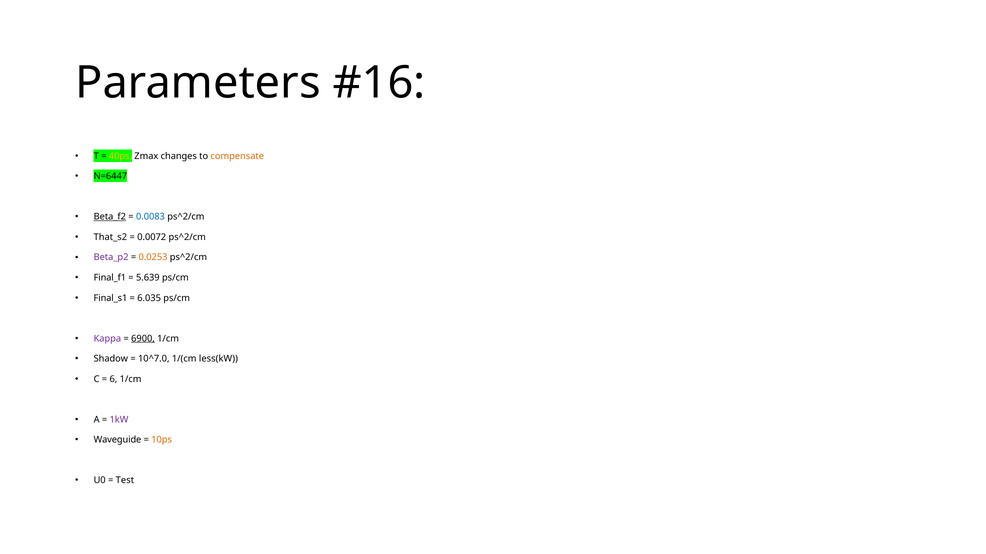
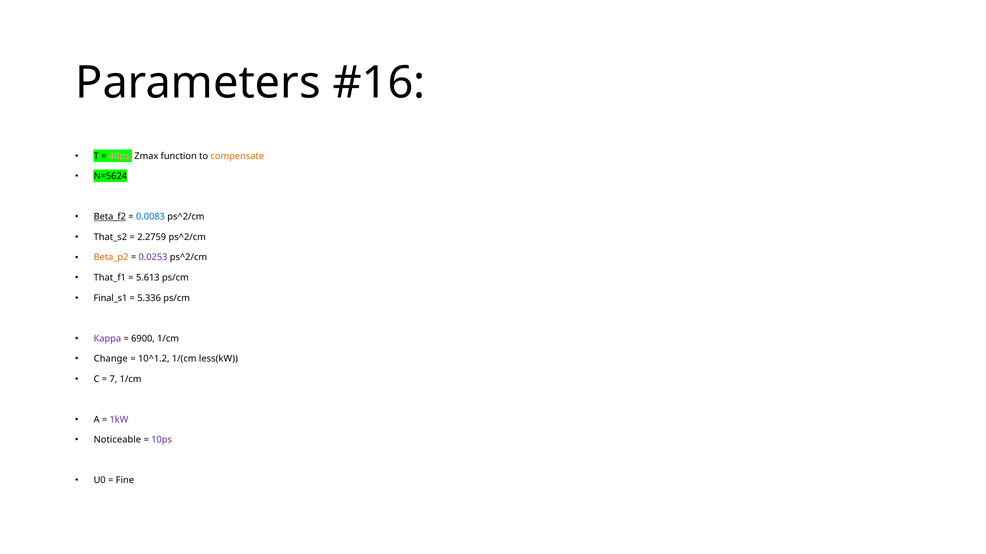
40ps colour: yellow -> pink (120, 156)
changes: changes -> function (179, 156)
N=6447: N=6447 -> N=5624 (110, 177)
0.0072: 0.0072 -> 2.2759 (152, 237)
Beta_p2 colour: purple -> orange (111, 258)
0.0253 colour: orange -> purple (153, 258)
Final_f1: Final_f1 -> That_f1 (110, 278)
5.639: 5.639 -> 5.613 (148, 278)
6.035: 6.035 -> 5.336 (149, 298)
6900 underline: present -> none (143, 339)
Shadow: Shadow -> Change (111, 359)
10^7.0: 10^7.0 -> 10^1.2 (154, 359)
6: 6 -> 7 (113, 379)
Waveguide: Waveguide -> Noticeable (117, 440)
10ps colour: orange -> purple (162, 440)
Test: Test -> Fine (125, 481)
